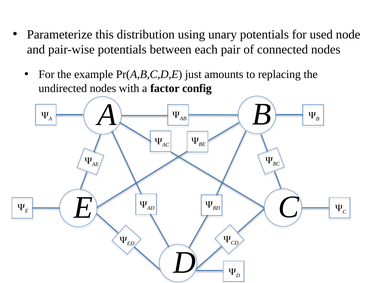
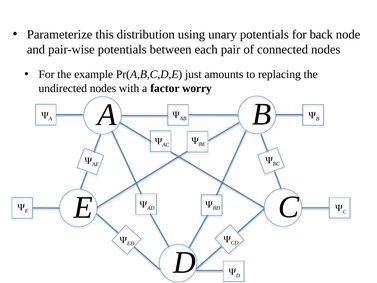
used: used -> back (321, 34)
config: config -> worry (197, 88)
